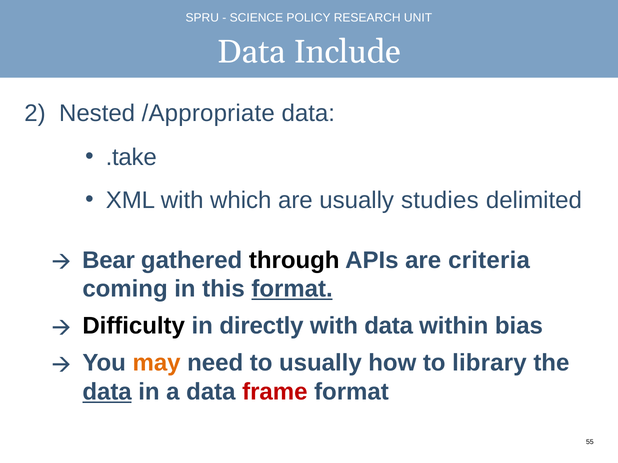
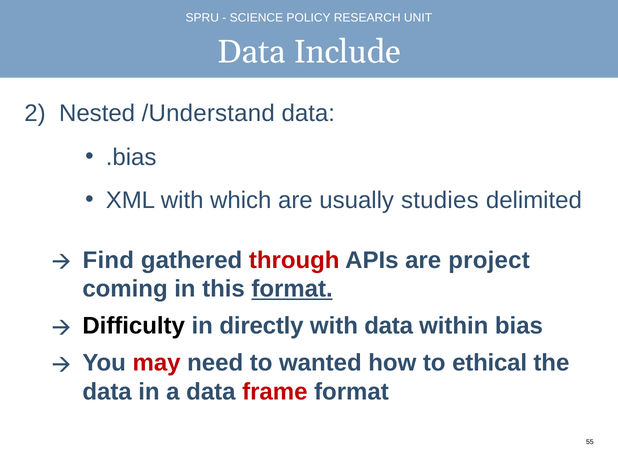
/Appropriate: /Appropriate -> /Understand (208, 113)
.take: .take -> .bias (131, 157)
Bear: Bear -> Find (108, 260)
through colour: black -> red (294, 260)
criteria: criteria -> project (489, 260)
may colour: orange -> red (157, 363)
to usually: usually -> wanted (320, 363)
library: library -> ethical (490, 363)
data underline: present -> none (107, 392)
